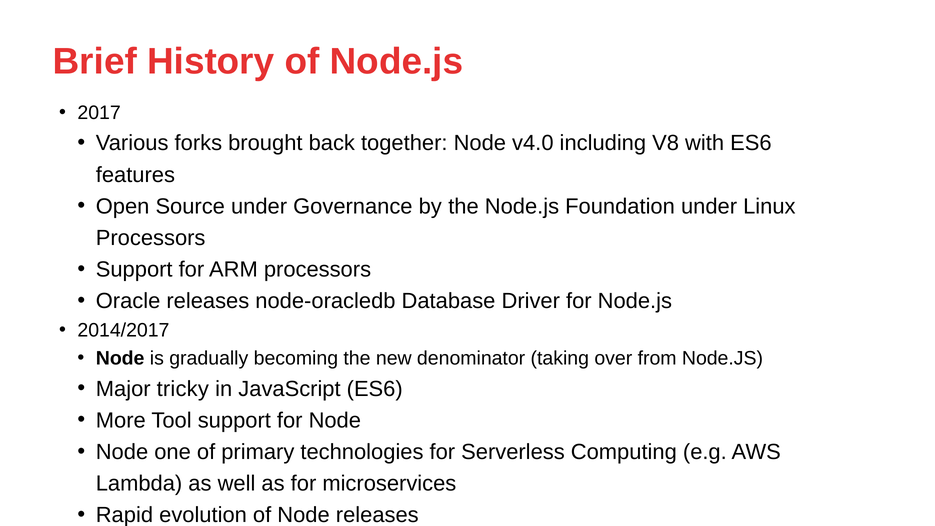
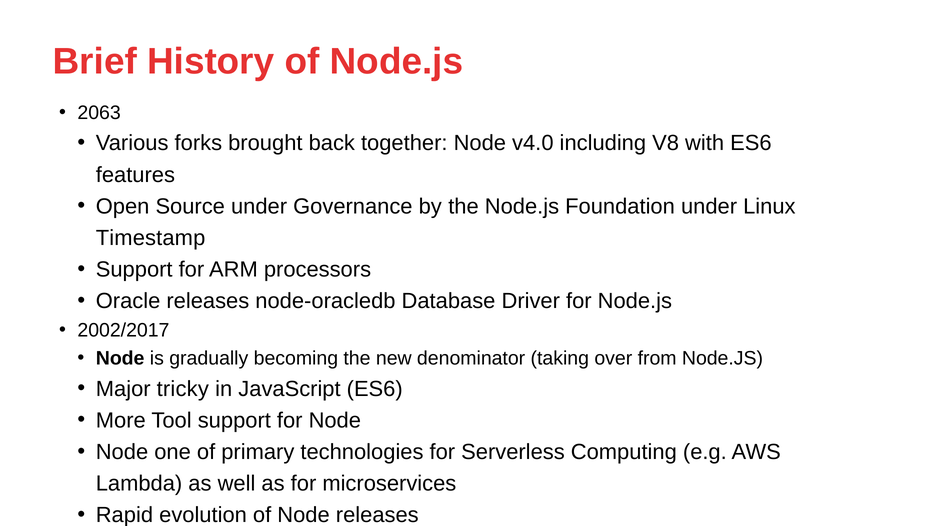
2017: 2017 -> 2063 (99, 113)
Processors: Processors -> Timestamp (151, 238)
2014/2017: 2014/2017 -> 2002/2017 (123, 330)
